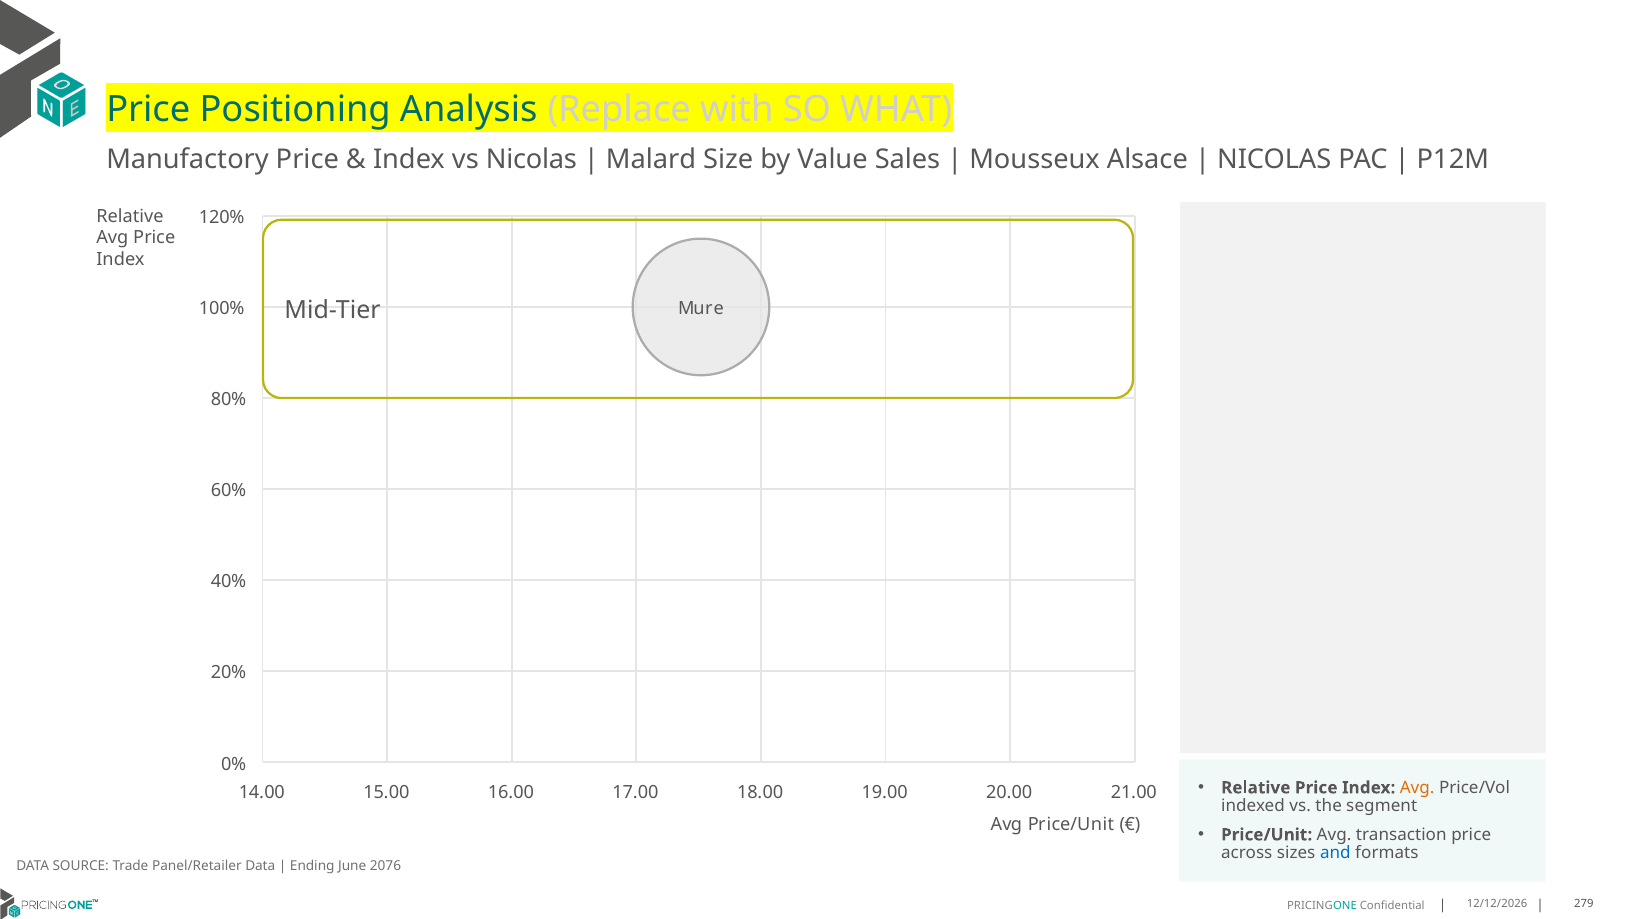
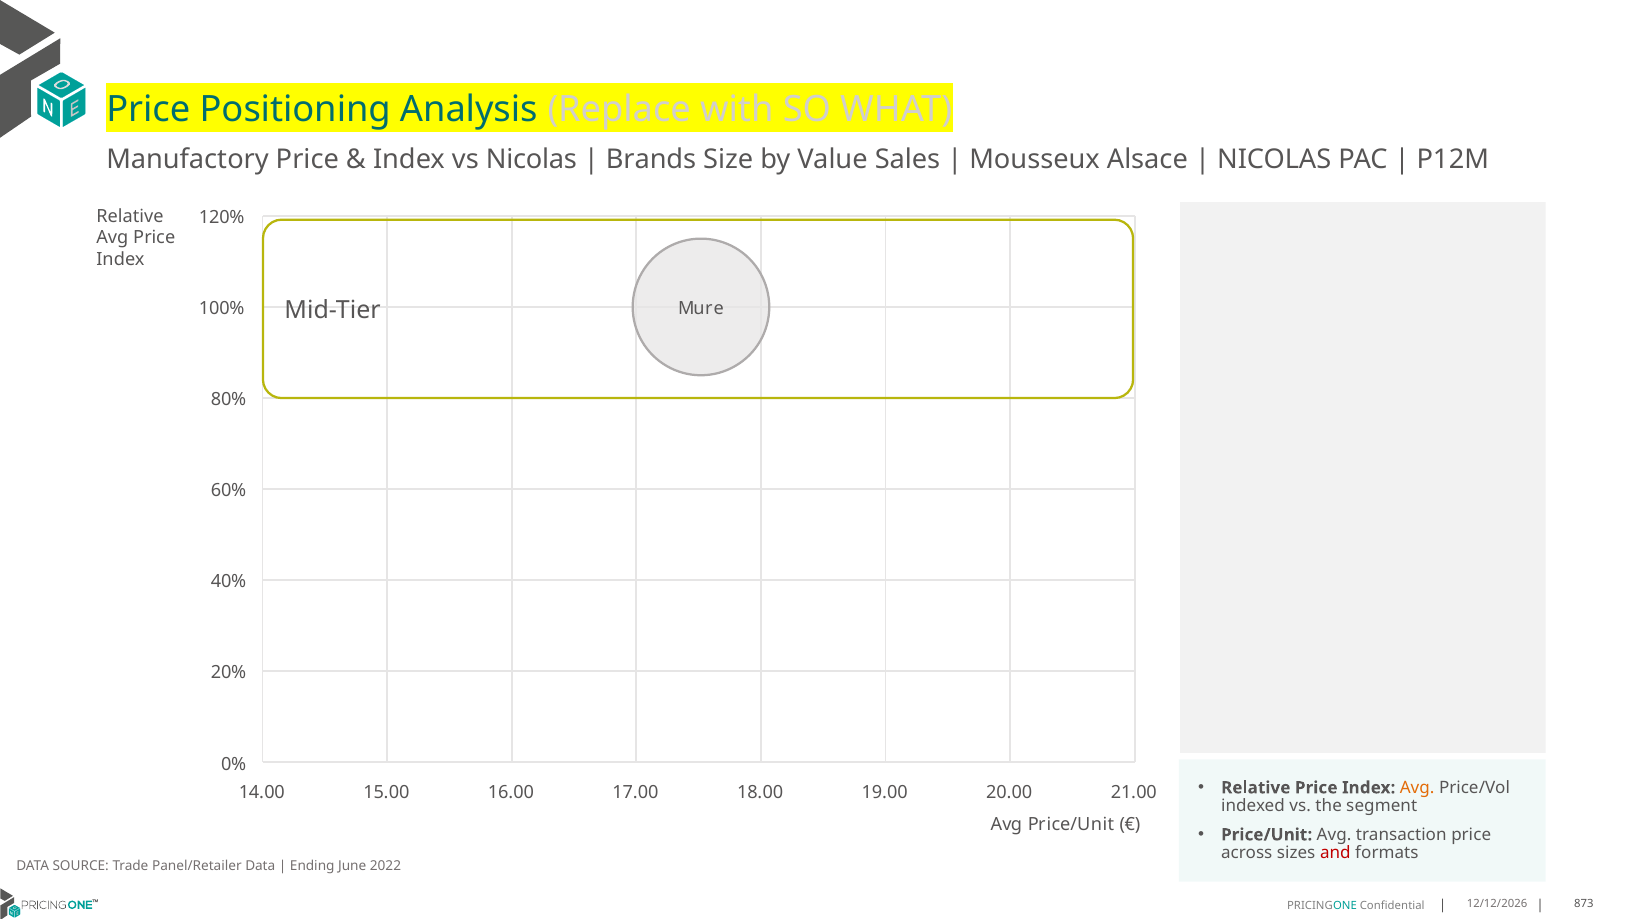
Malard: Malard -> Brands (651, 159)
and colour: blue -> red (1335, 853)
2076: 2076 -> 2022 (385, 866)
279: 279 -> 873 (1584, 904)
